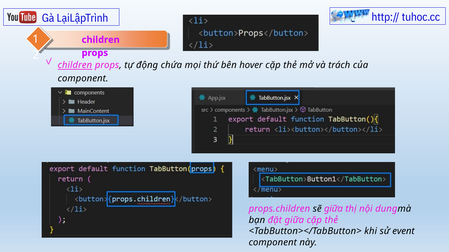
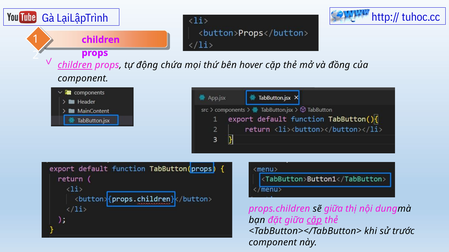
trách: trách -> đồng (339, 65)
cặp underline: none -> present (314, 221)
event: event -> trước (403, 232)
